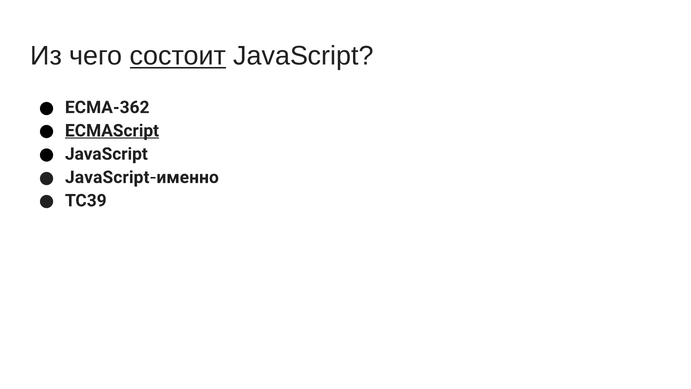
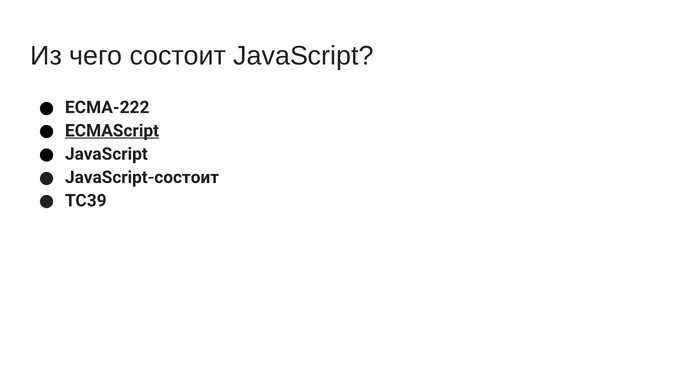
состоит underline: present -> none (178, 56)
ECMA-362: ECMA-362 -> ECMA-222 (107, 107)
JavaScript-именно: JavaScript-именно -> JavaScript-состоит (142, 177)
